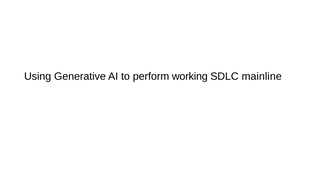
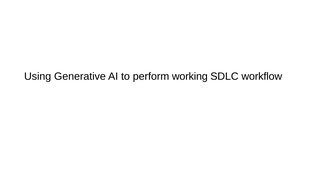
mainline: mainline -> workflow (262, 77)
